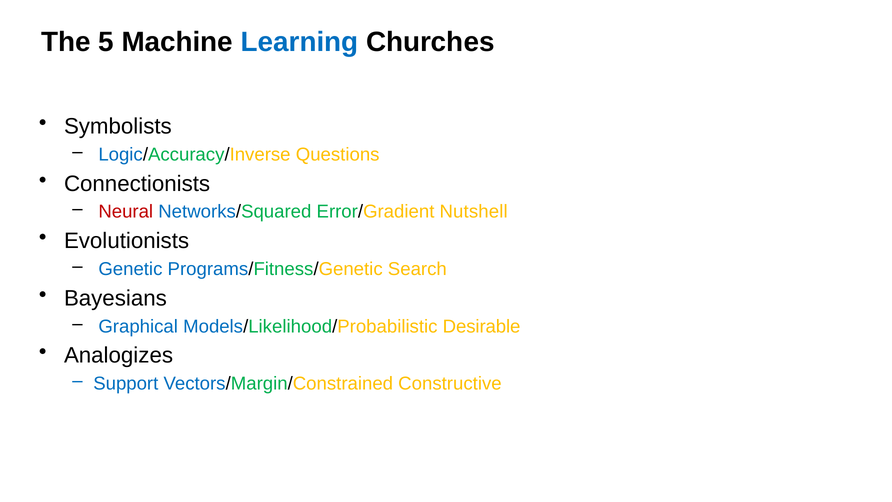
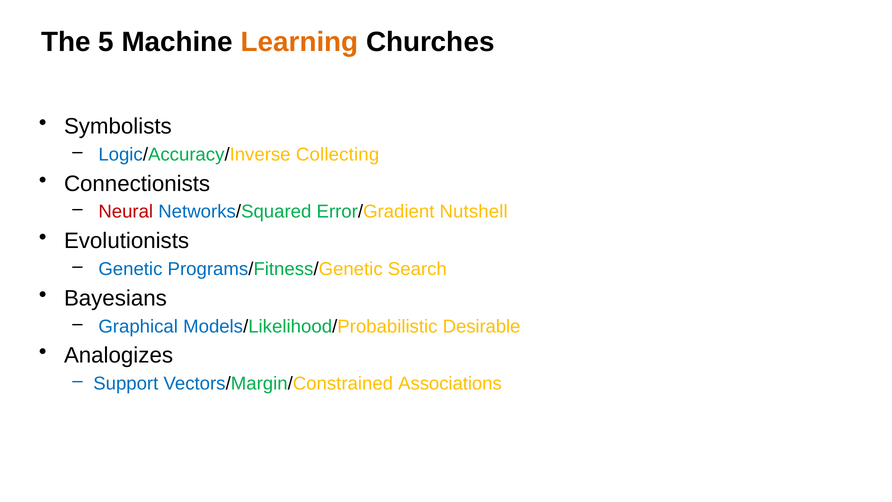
Learning colour: blue -> orange (300, 42)
Questions: Questions -> Collecting (338, 155)
Constructive: Constructive -> Associations (450, 383)
